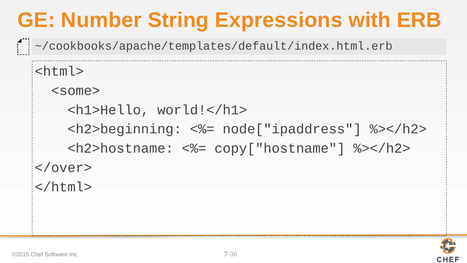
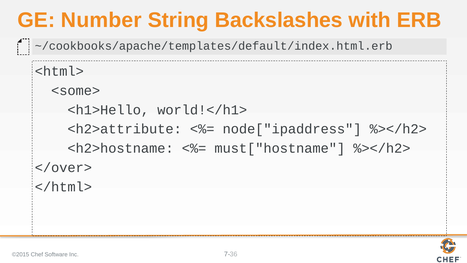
Expressions: Expressions -> Backslashes (279, 20)
<h2>beginning: <h2>beginning -> <h2>attribute (125, 129)
copy["hostname: copy["hostname -> must["hostname (280, 148)
